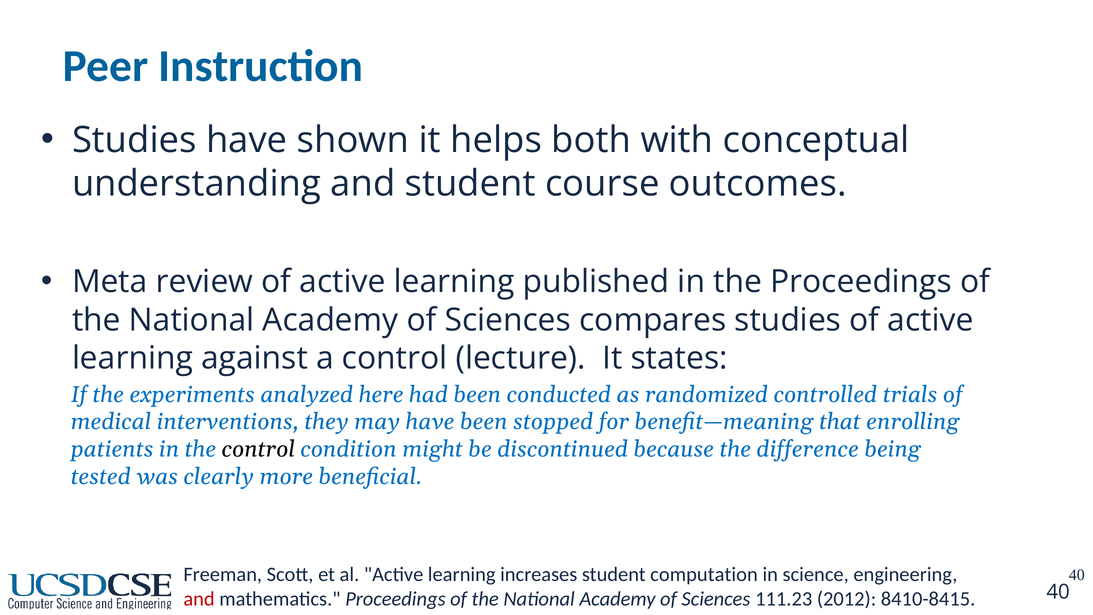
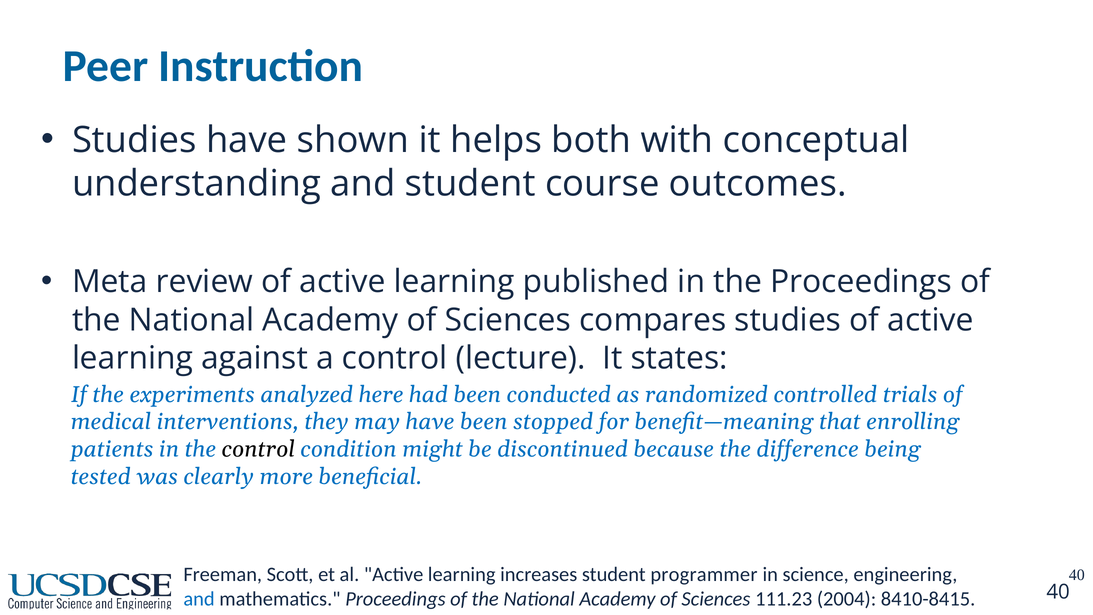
computation: computation -> programmer (704, 574)
and colour: red -> blue (199, 599)
2012: 2012 -> 2004 (847, 599)
